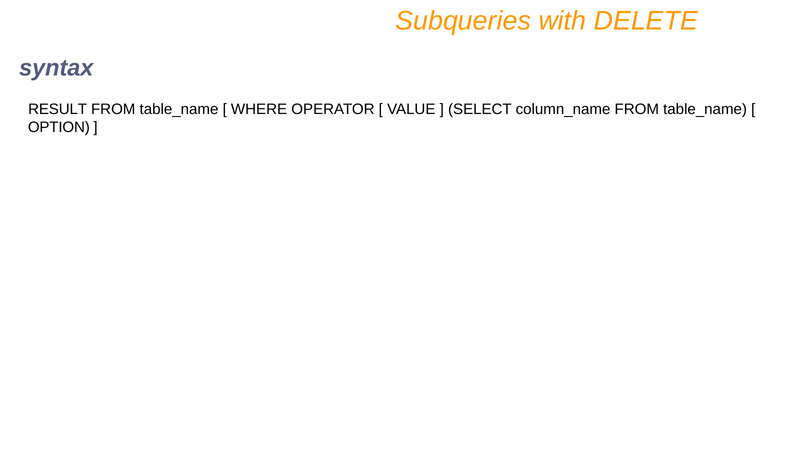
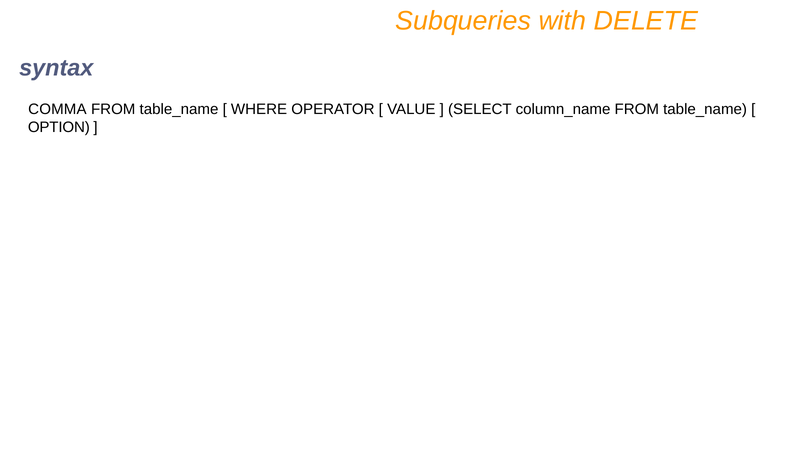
RESULT: RESULT -> COMMA (57, 109)
